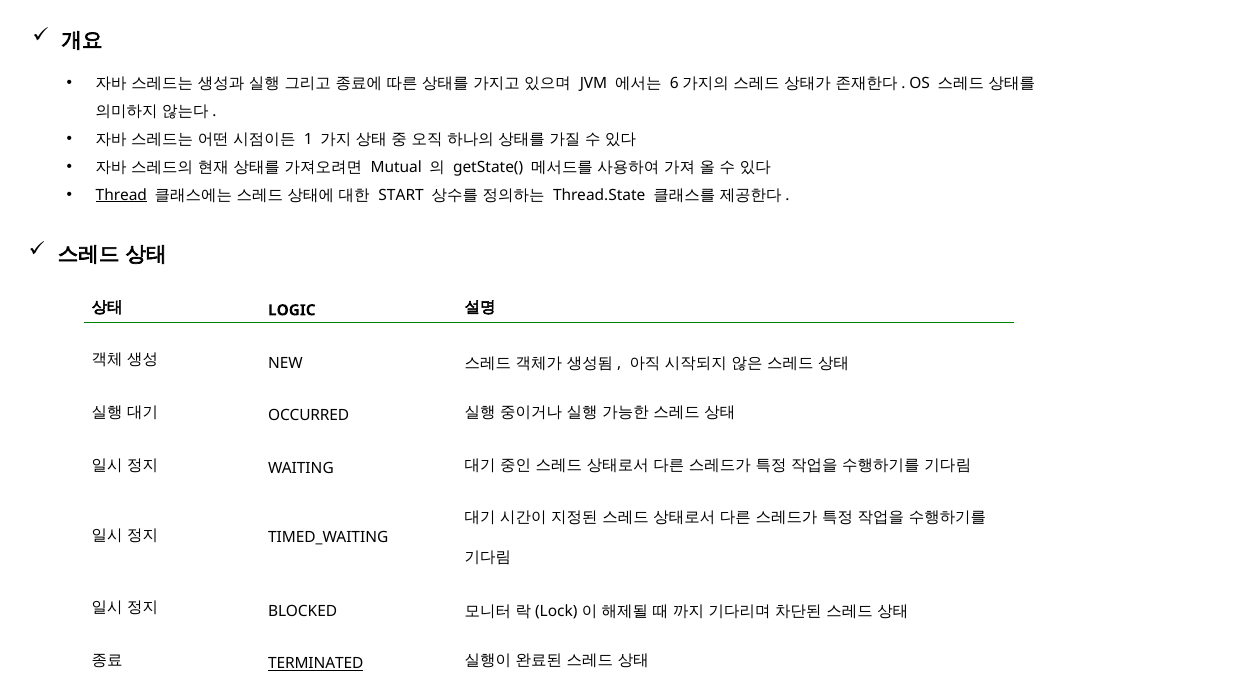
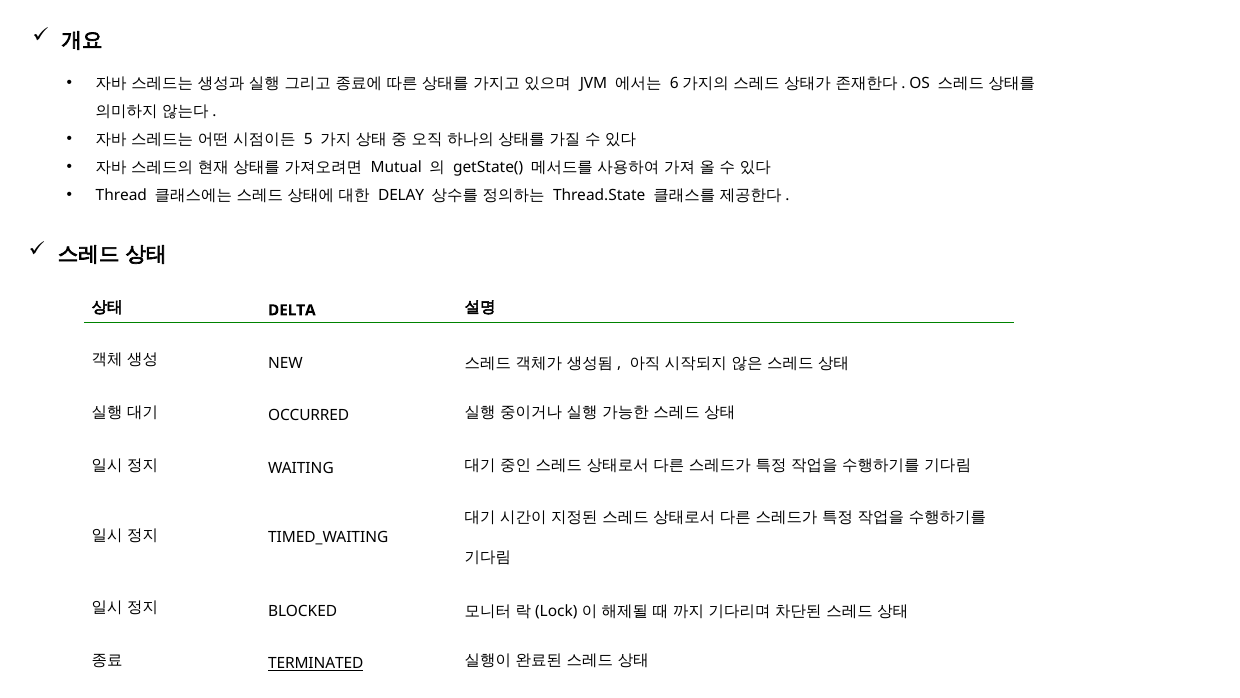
1: 1 -> 5 (308, 139)
Thread underline: present -> none (121, 195)
START: START -> DELAY (401, 195)
LOGIC: LOGIC -> DELTA (292, 310)
